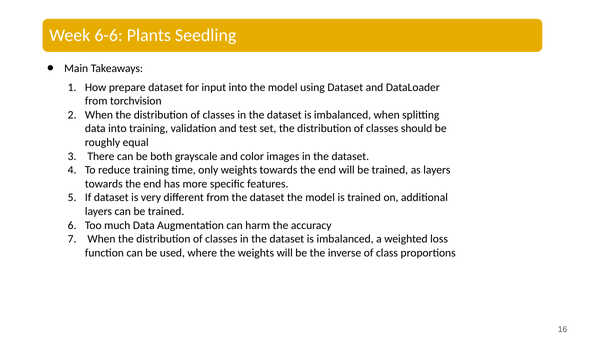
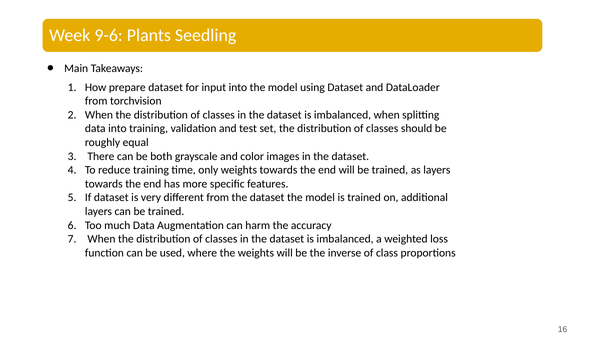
6-6: 6-6 -> 9-6 (109, 35)
